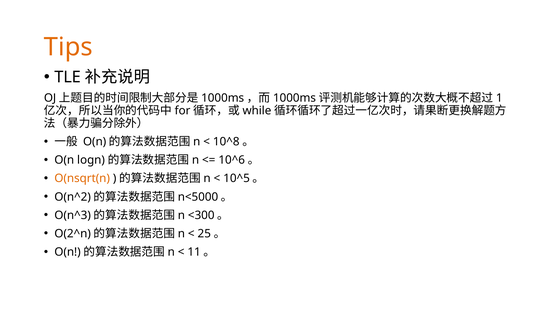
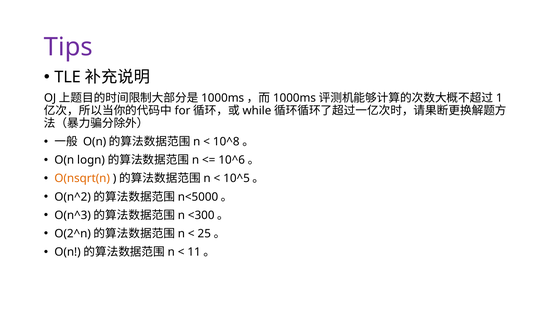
Tips colour: orange -> purple (68, 47)
